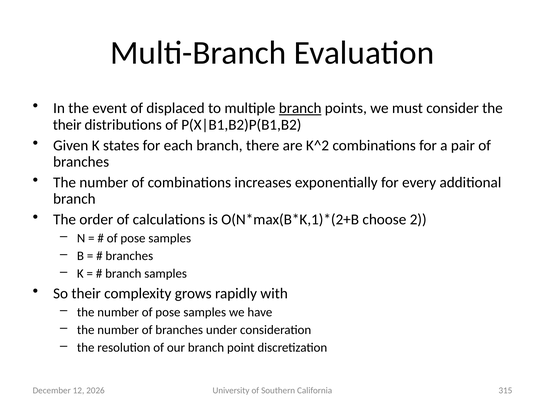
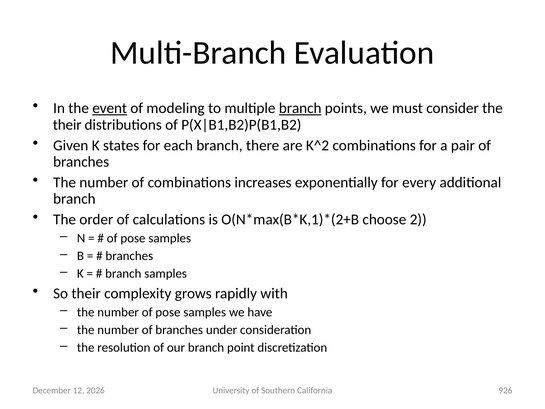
event underline: none -> present (110, 108)
displaced: displaced -> modeling (175, 108)
315: 315 -> 926 (505, 390)
